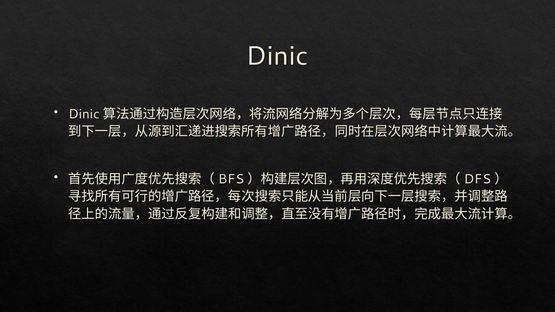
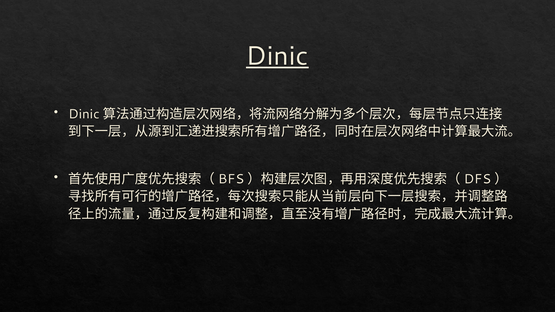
Dinic underline: none -> present (277, 56)
